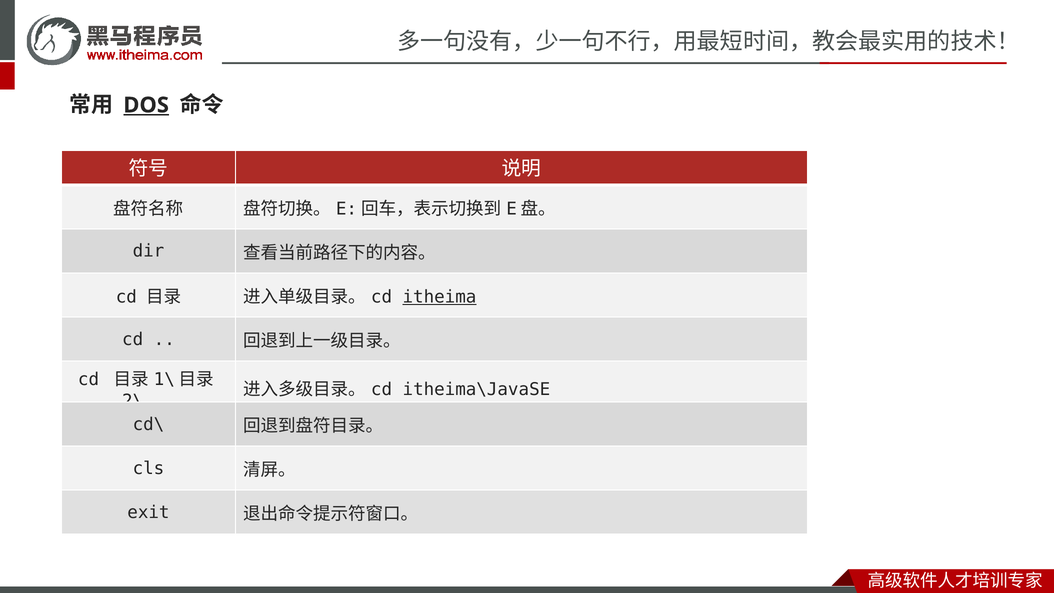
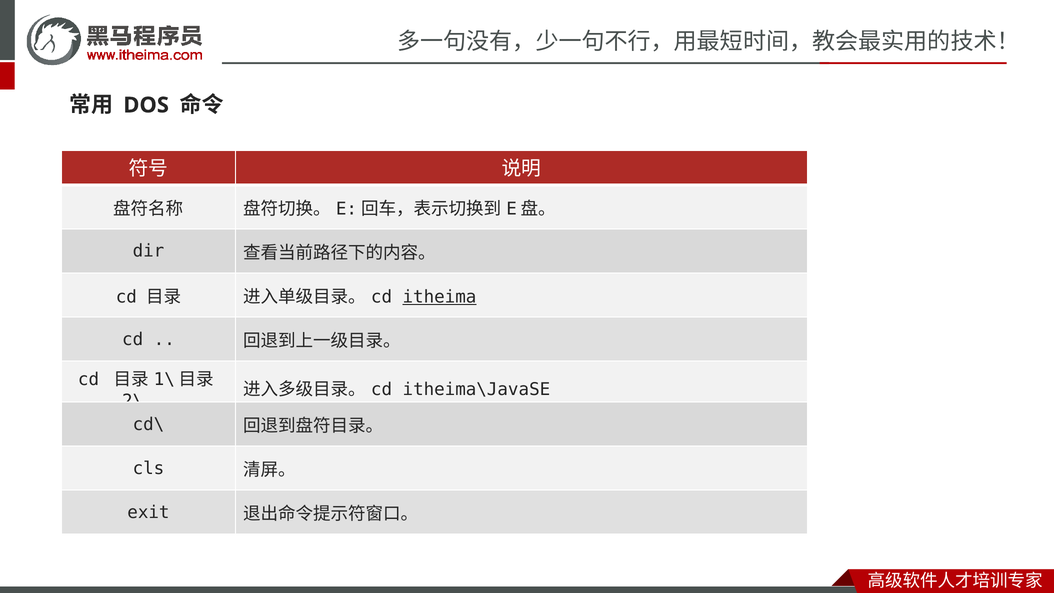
DOS underline: present -> none (146, 105)
